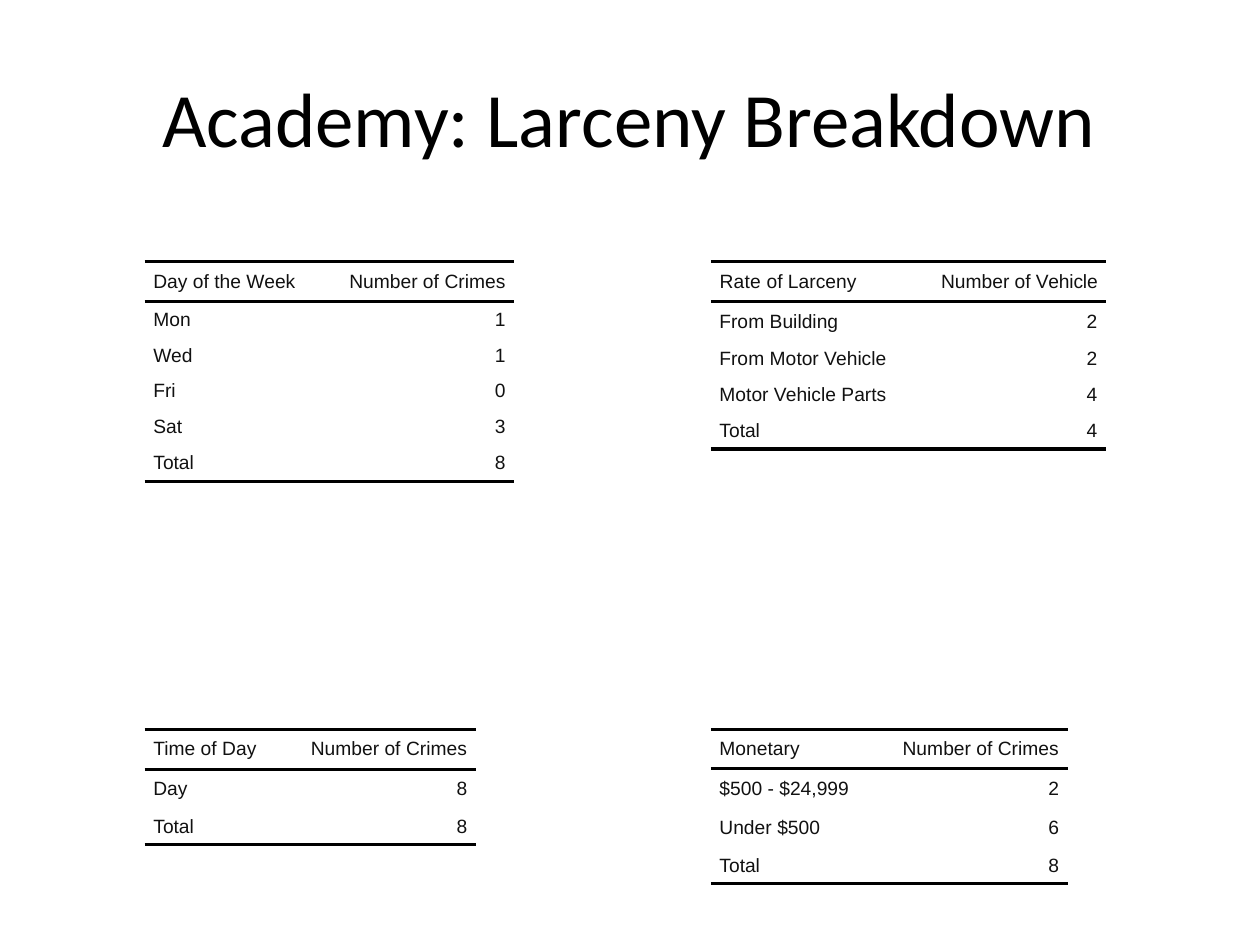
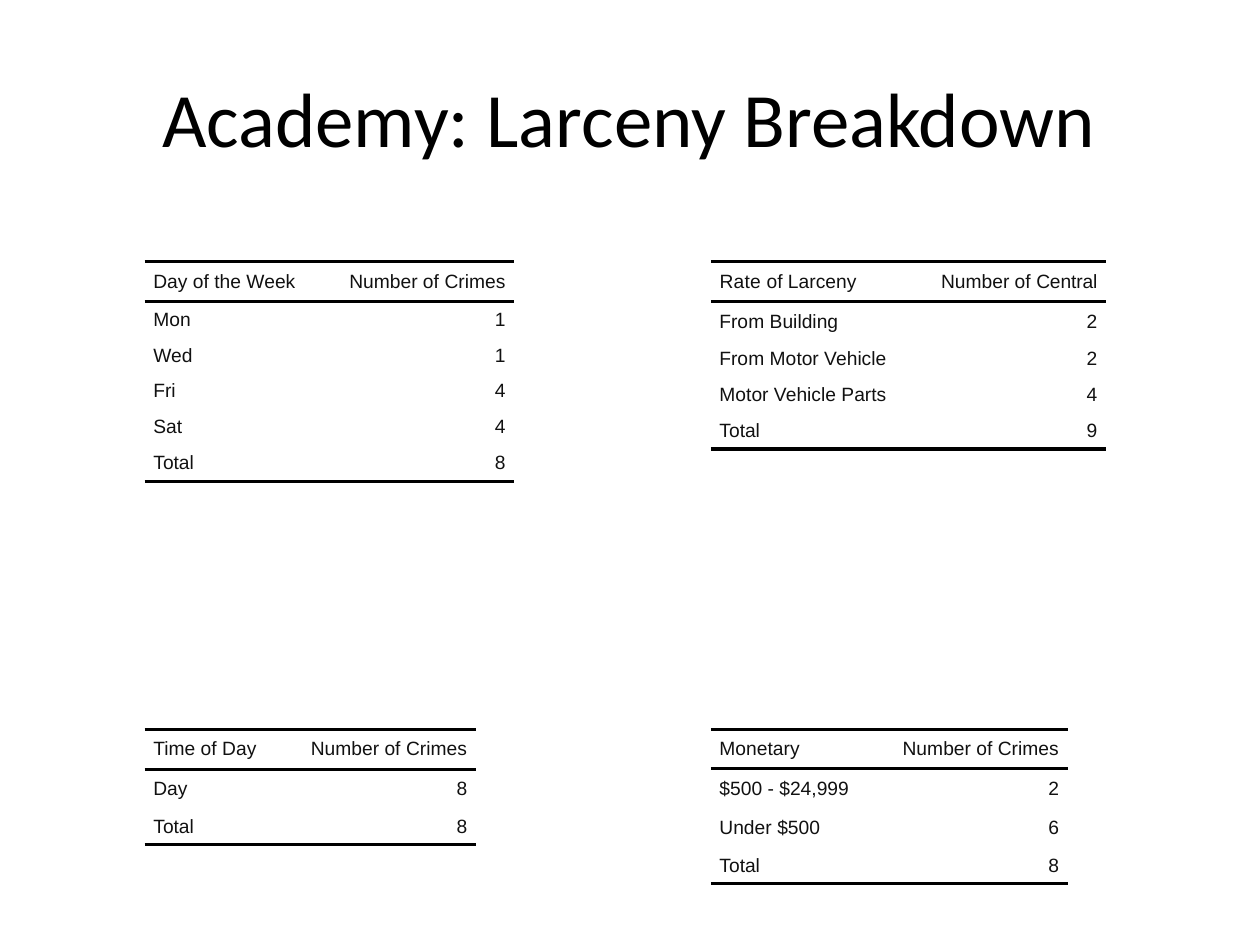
of Vehicle: Vehicle -> Central (1067, 282)
Fri 0: 0 -> 4 (500, 391)
Sat 3: 3 -> 4 (500, 427)
Total 4: 4 -> 9 (1092, 431)
